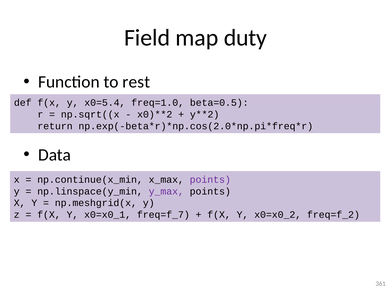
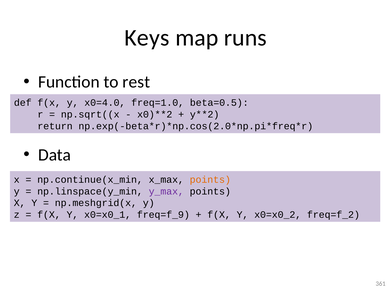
Field: Field -> Keys (147, 38)
duty: duty -> runs (245, 38)
x0=5.4: x0=5.4 -> x0=4.0 (105, 103)
points colour: purple -> orange (210, 180)
freq=f_7: freq=f_7 -> freq=f_9 (163, 215)
